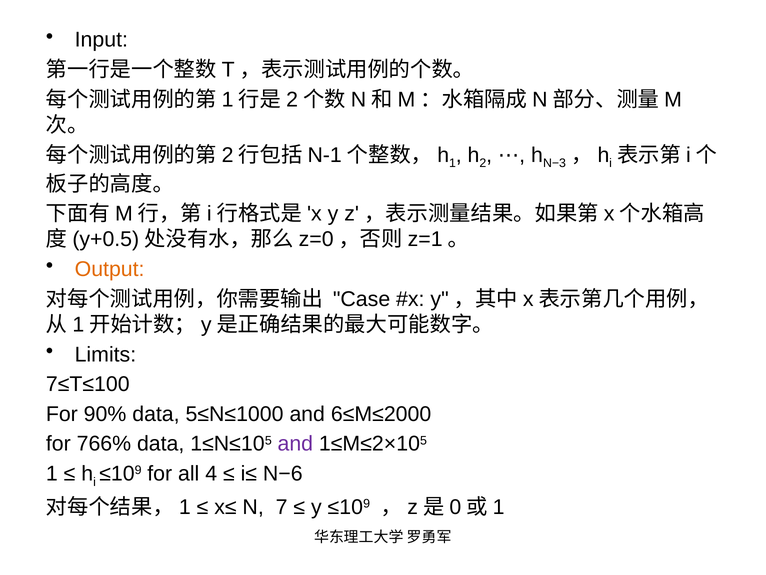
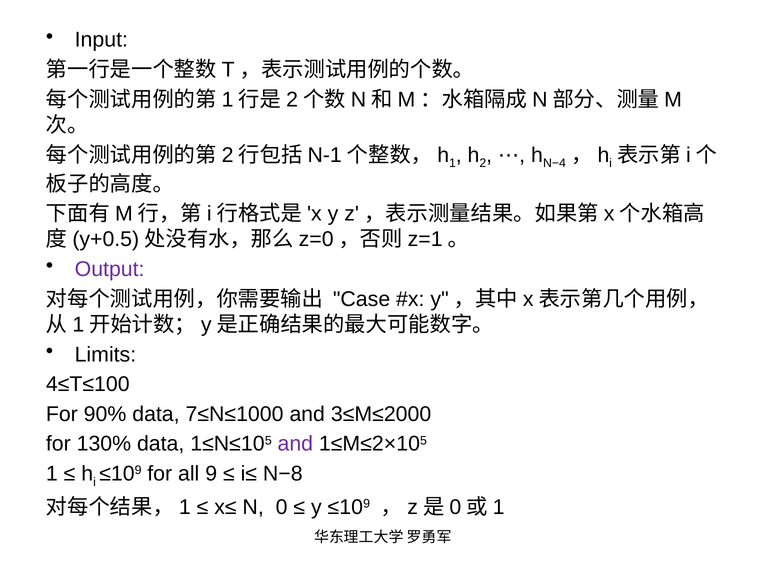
N−3: N−3 -> N−4 (555, 163)
Output colour: orange -> purple (110, 269)
7≤T≤100: 7≤T≤100 -> 4≤T≤100 (88, 384)
5≤N≤1000: 5≤N≤1000 -> 7≤N≤1000 (235, 414)
6≤M≤2000: 6≤M≤2000 -> 3≤M≤2000 (381, 414)
766%: 766% -> 130% (104, 444)
4: 4 -> 9 (211, 473)
N−6: N−6 -> N−8 (283, 473)
7: 7 -> 0 (282, 507)
